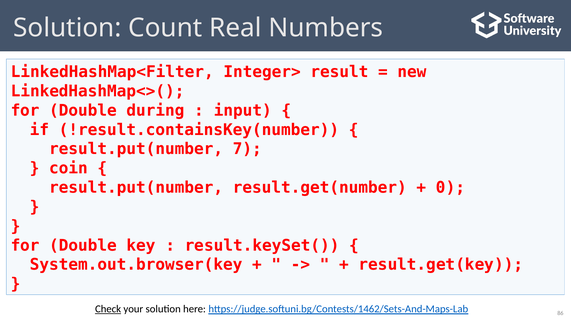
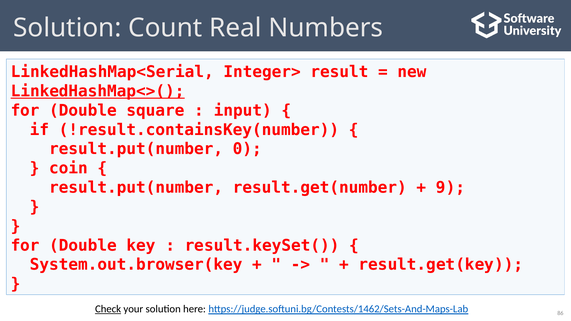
LinkedHashMap<Filter: LinkedHashMap<Filter -> LinkedHashMap<Serial (112, 72)
LinkedHashMap<>( underline: none -> present (98, 91)
during: during -> square (156, 111)
7: 7 -> 0 (247, 149)
0: 0 -> 9 (451, 188)
